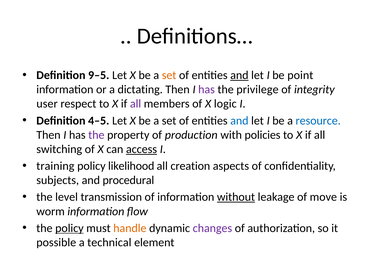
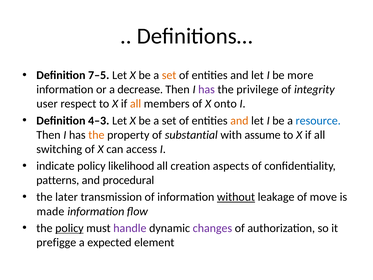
9–5: 9–5 -> 7–5 (99, 75)
and underline: present -> none (239, 75)
point: point -> more (300, 75)
dictating: dictating -> decrease (140, 89)
all colour: purple -> orange (136, 104)
logic: logic -> onto (225, 104)
4–5: 4–5 -> 4–3 (99, 120)
and colour: blue -> orange (239, 120)
the colour: purple -> orange (96, 135)
production: production -> substantial (191, 135)
policies: policies -> assume (263, 135)
access underline: present -> none (142, 149)
training: training -> indicate (55, 166)
subjects: subjects -> patterns (58, 180)
level: level -> later (67, 197)
worm: worm -> made (50, 211)
handle colour: orange -> purple (130, 228)
possible: possible -> prefigge (56, 242)
technical: technical -> expected (109, 242)
